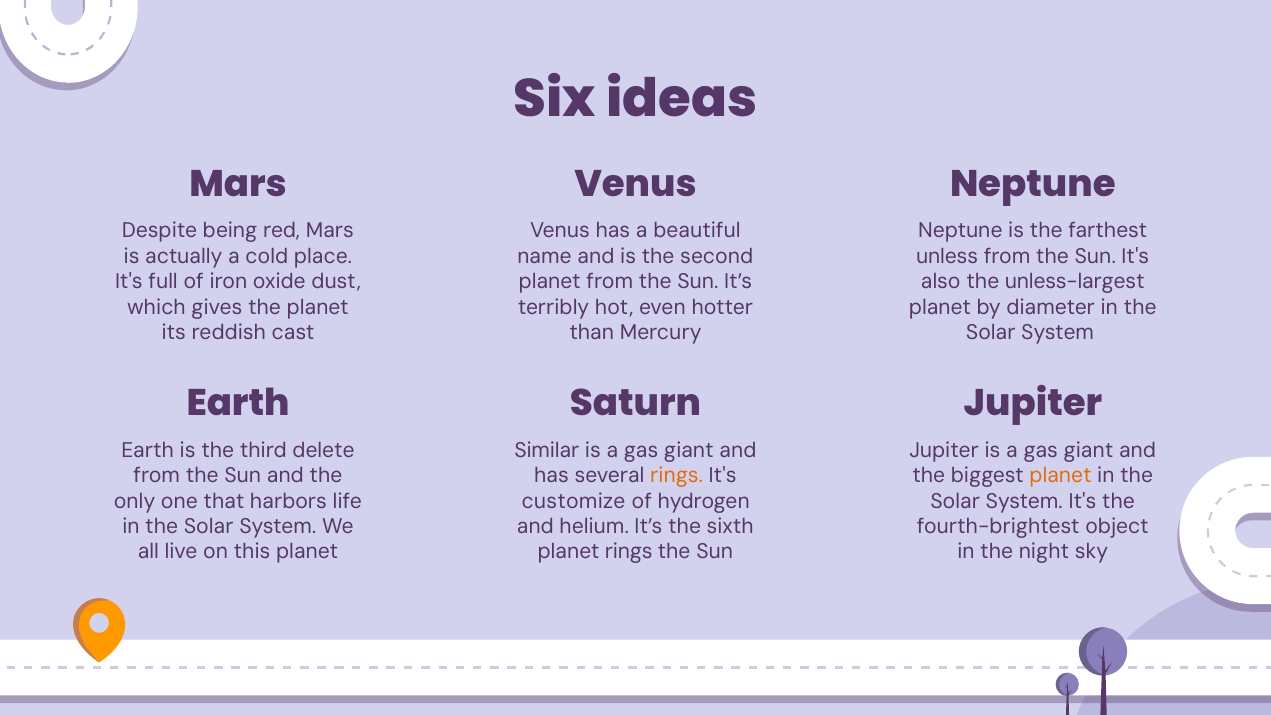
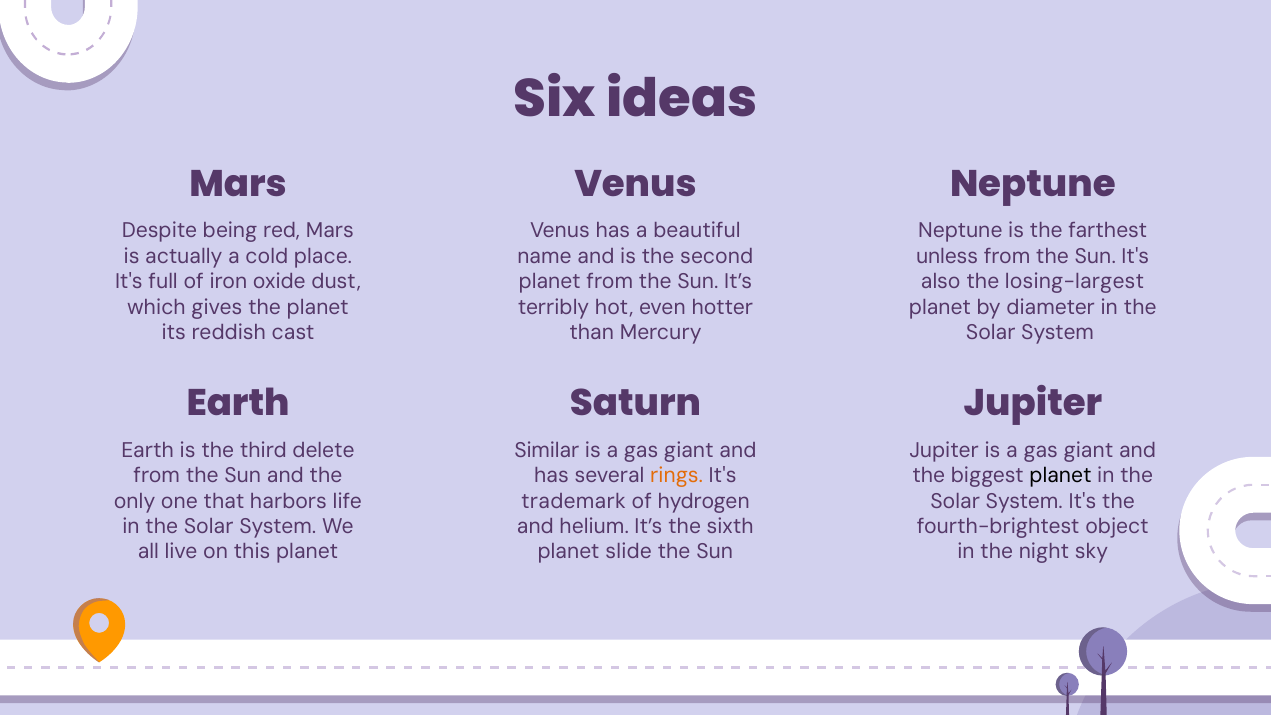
unless-largest: unless-largest -> losing-largest (1075, 282)
planet colour: orange -> black (1061, 476)
customize: customize -> trademark (573, 501)
planet rings: rings -> slide (629, 552)
